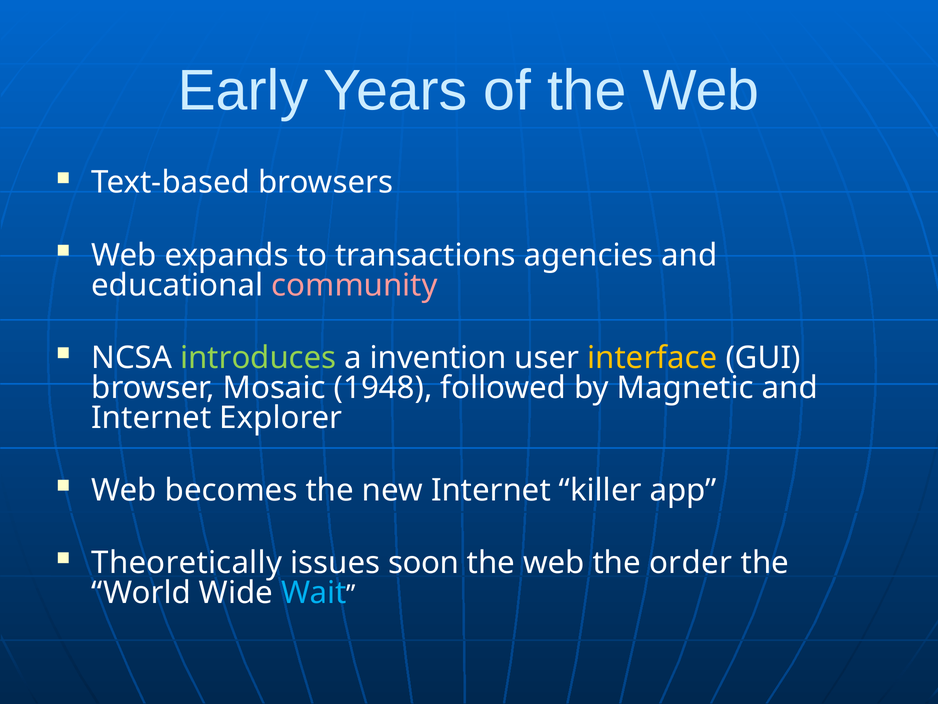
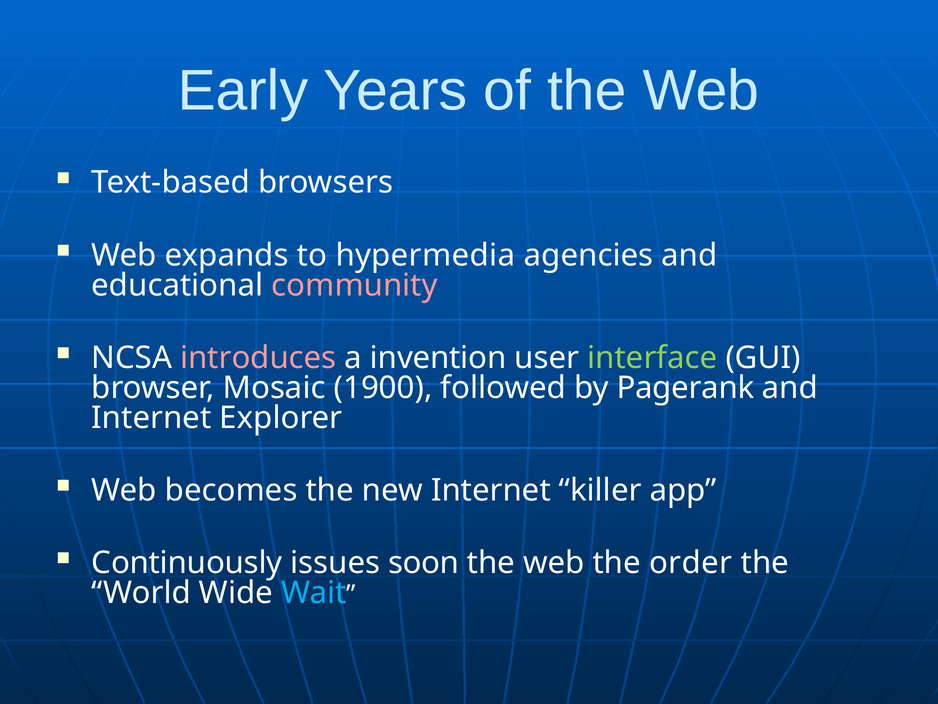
transactions: transactions -> hypermedia (425, 255)
introduces colour: light green -> pink (258, 358)
interface colour: yellow -> light green (652, 358)
1948: 1948 -> 1900 (383, 388)
Magnetic: Magnetic -> Pagerank (685, 388)
Theoretically: Theoretically -> Continuously (187, 563)
